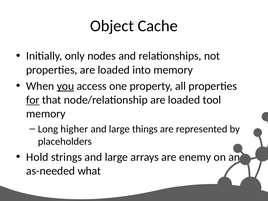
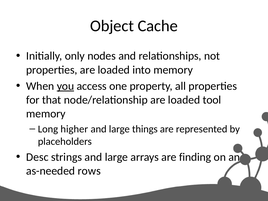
for underline: present -> none (33, 100)
Hold: Hold -> Desc (37, 157)
enemy: enemy -> finding (195, 157)
what: what -> rows (89, 171)
